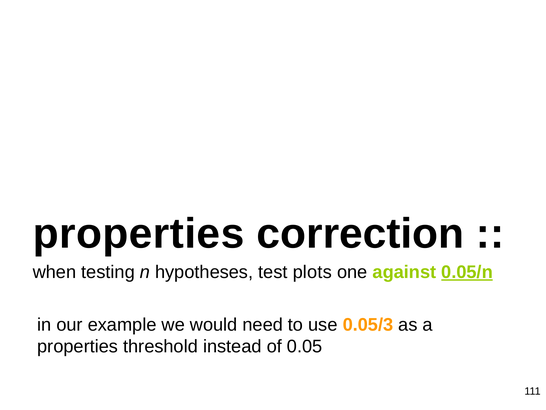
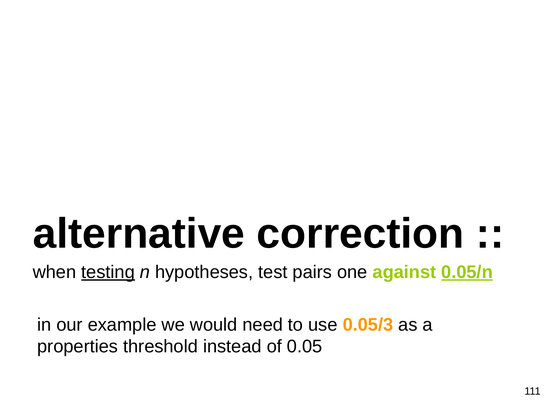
properties: properties -> alternative (139, 233)
testing underline: none -> present (108, 272)
plots: plots -> pairs (312, 272)
